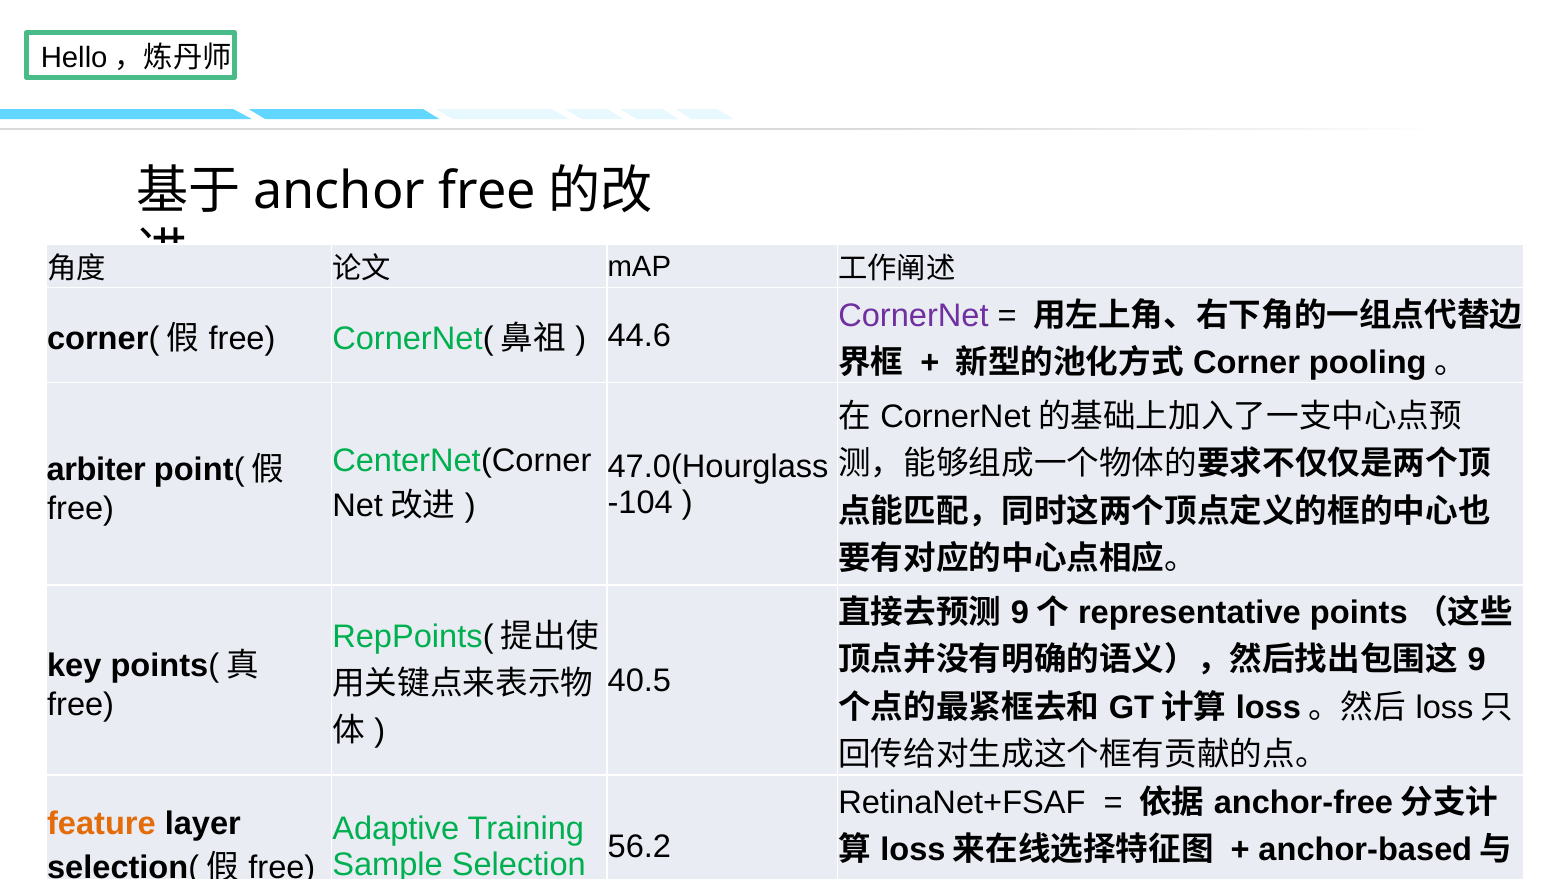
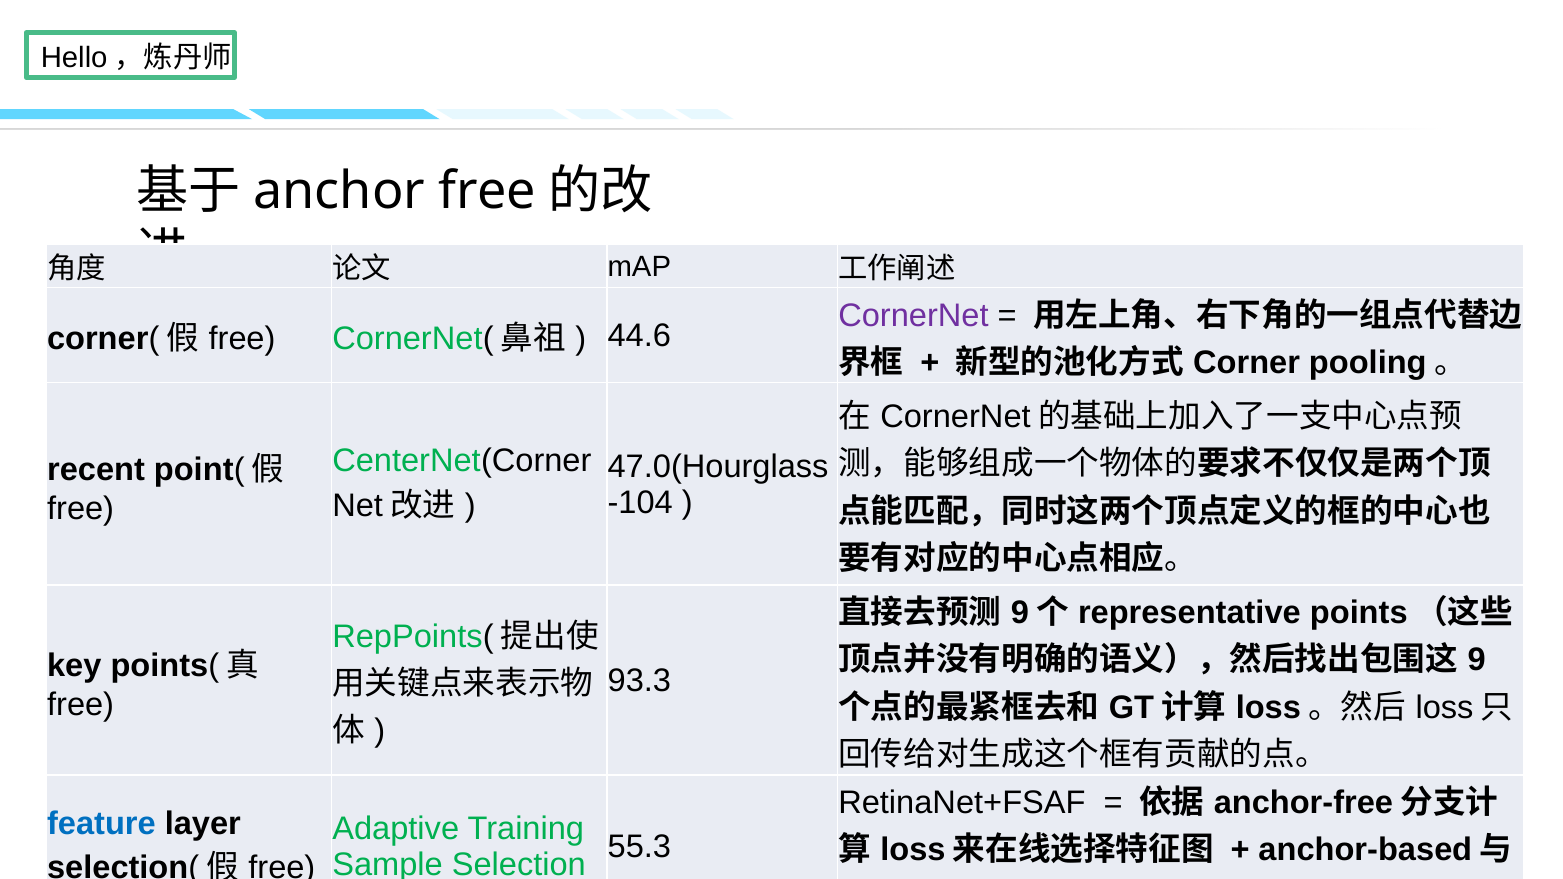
arbiter: arbiter -> recent (96, 470)
40.5: 40.5 -> 93.3 (639, 681)
feature colour: orange -> blue (101, 824)
56.2: 56.2 -> 55.3 (639, 847)
